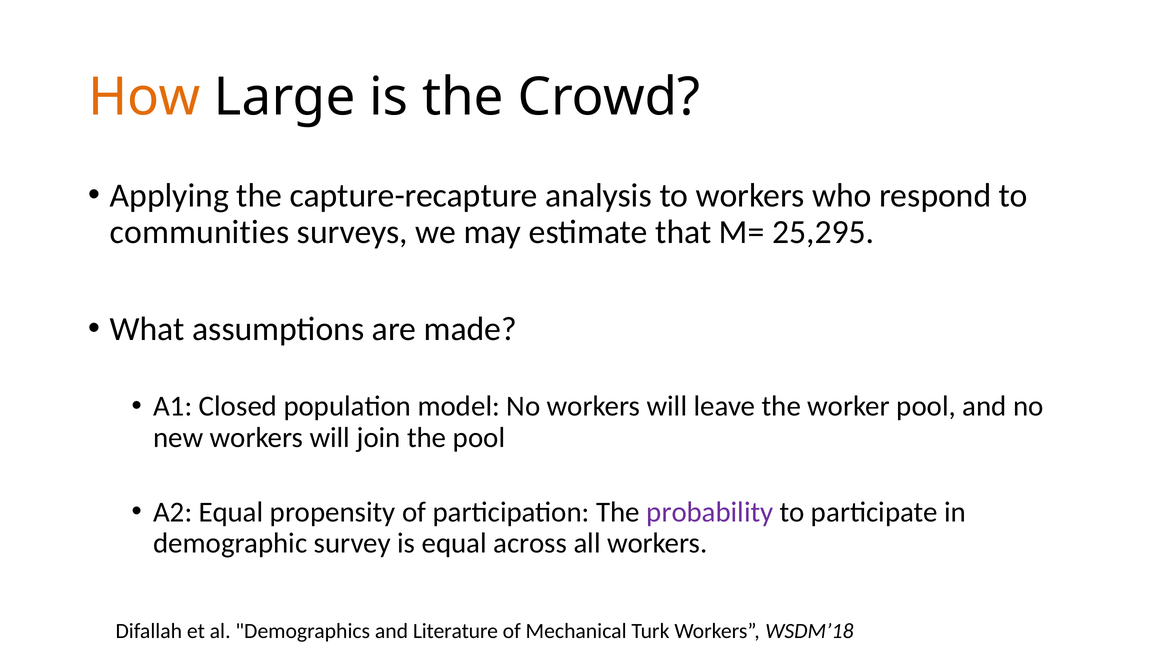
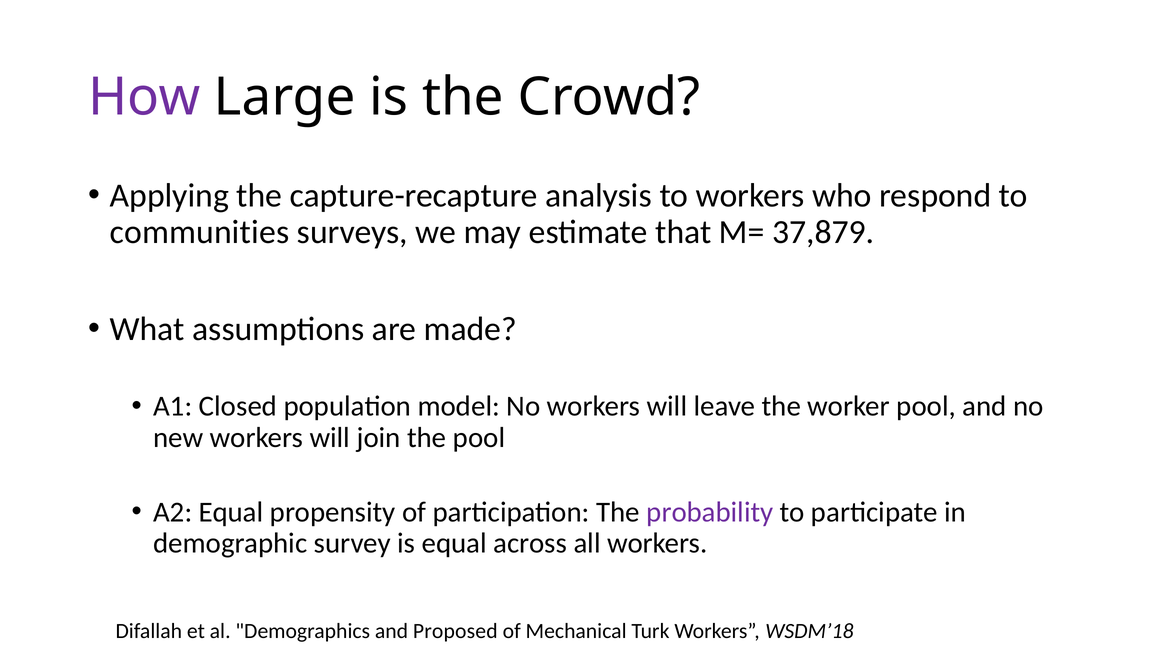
How colour: orange -> purple (144, 97)
25,295: 25,295 -> 37,879 (823, 232)
Literature: Literature -> Proposed (455, 631)
